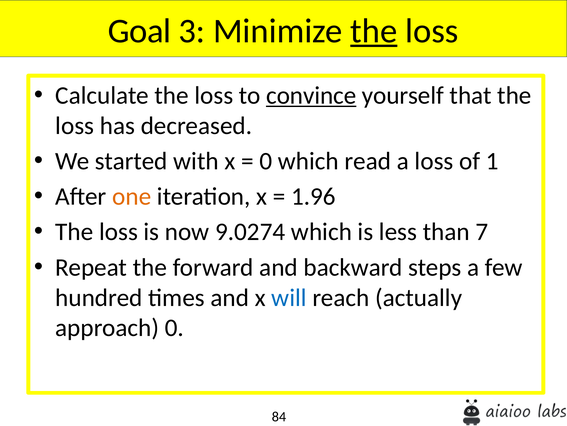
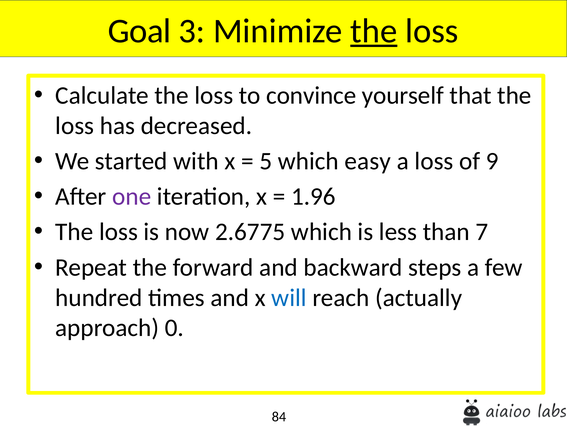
convince underline: present -> none (311, 95)
0: 0 -> 5 (266, 161)
read: read -> easy (368, 161)
1: 1 -> 9 (492, 161)
one colour: orange -> purple (132, 196)
9.0274: 9.0274 -> 2.6775 (250, 232)
